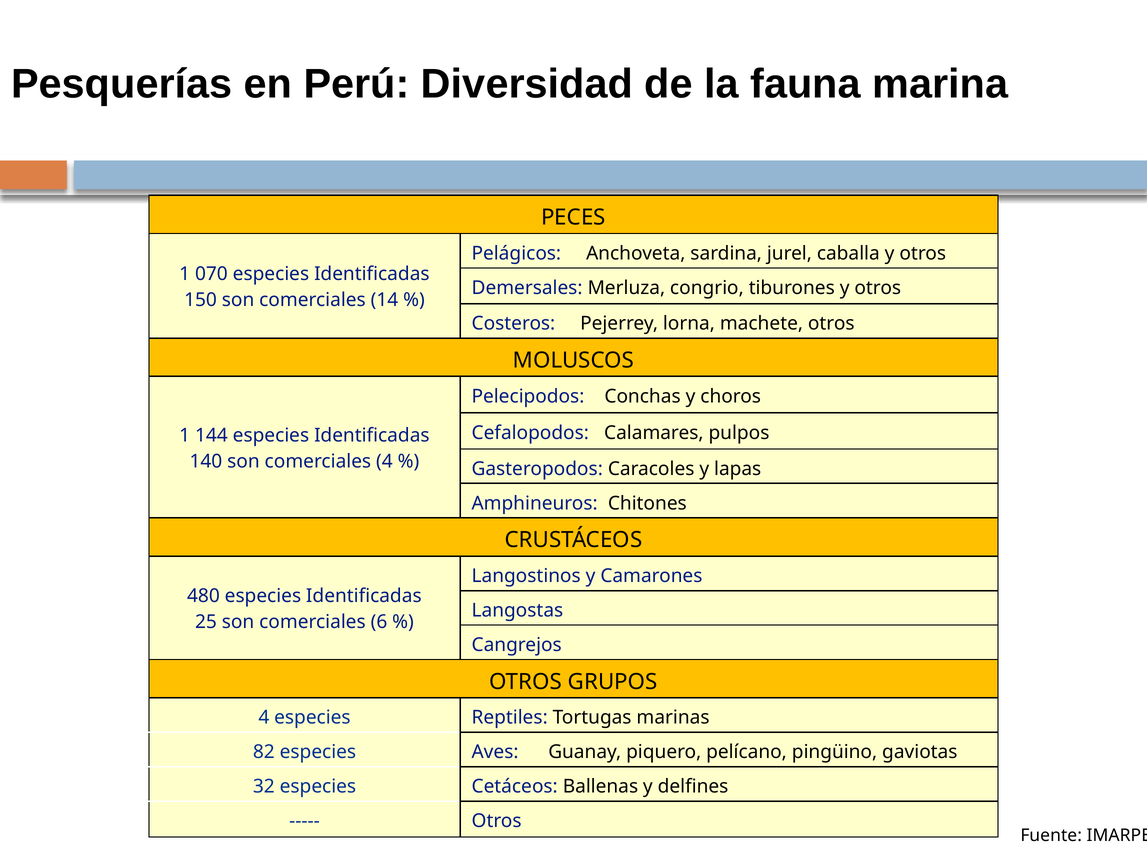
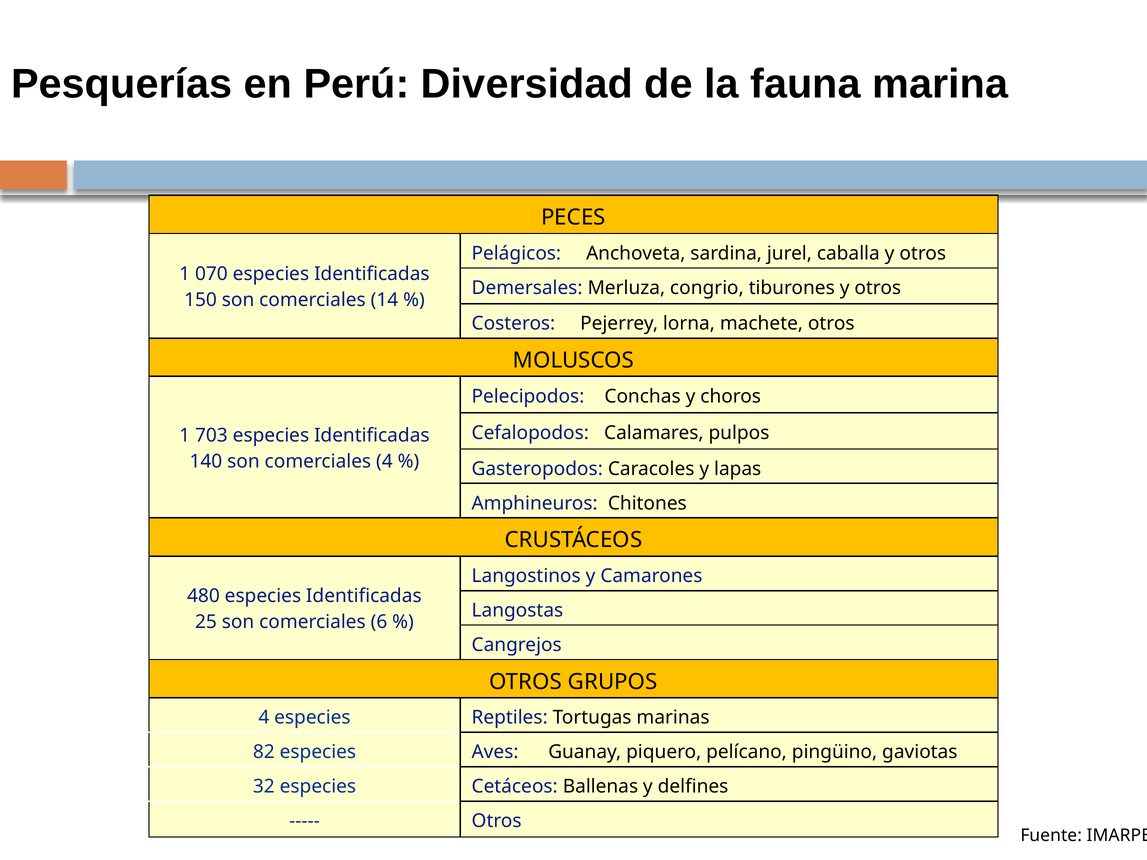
144: 144 -> 703 (211, 435)
